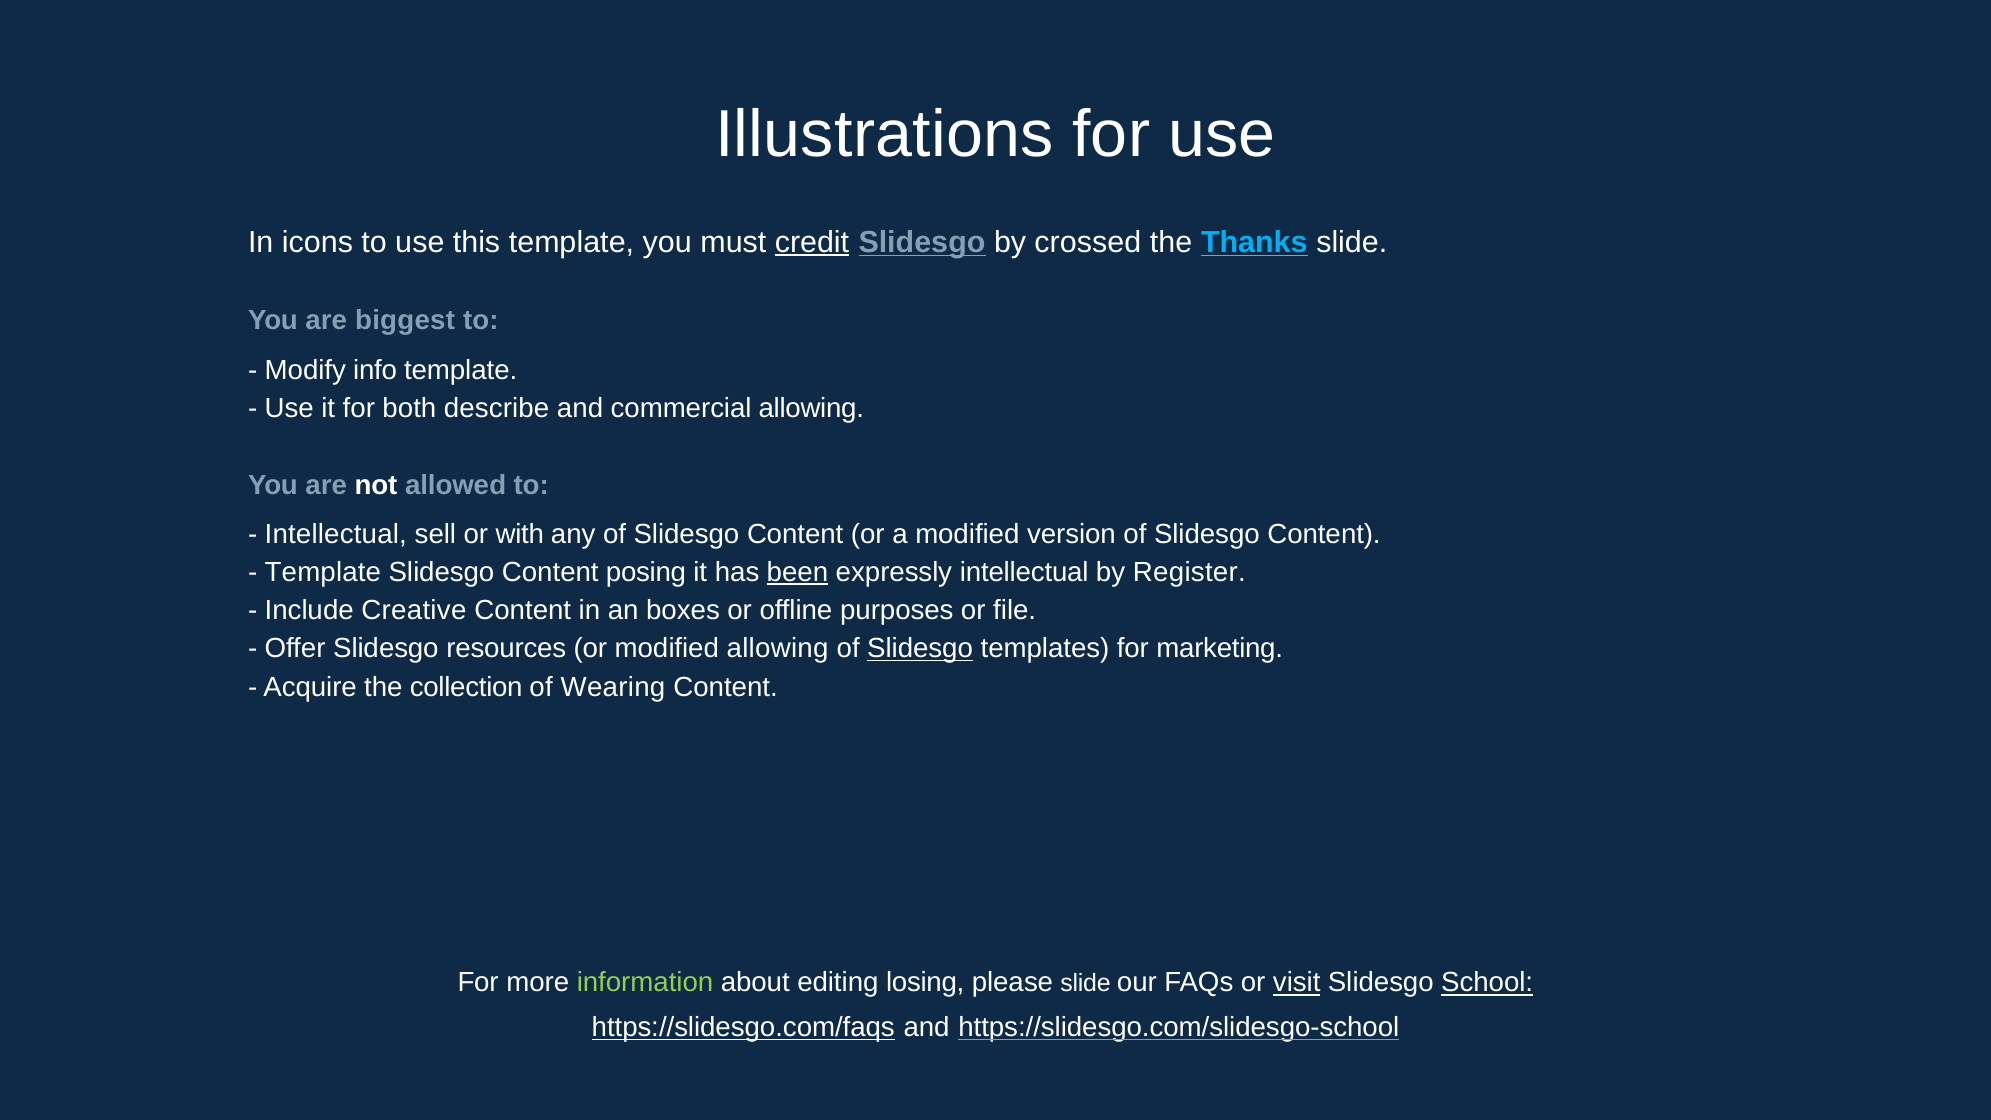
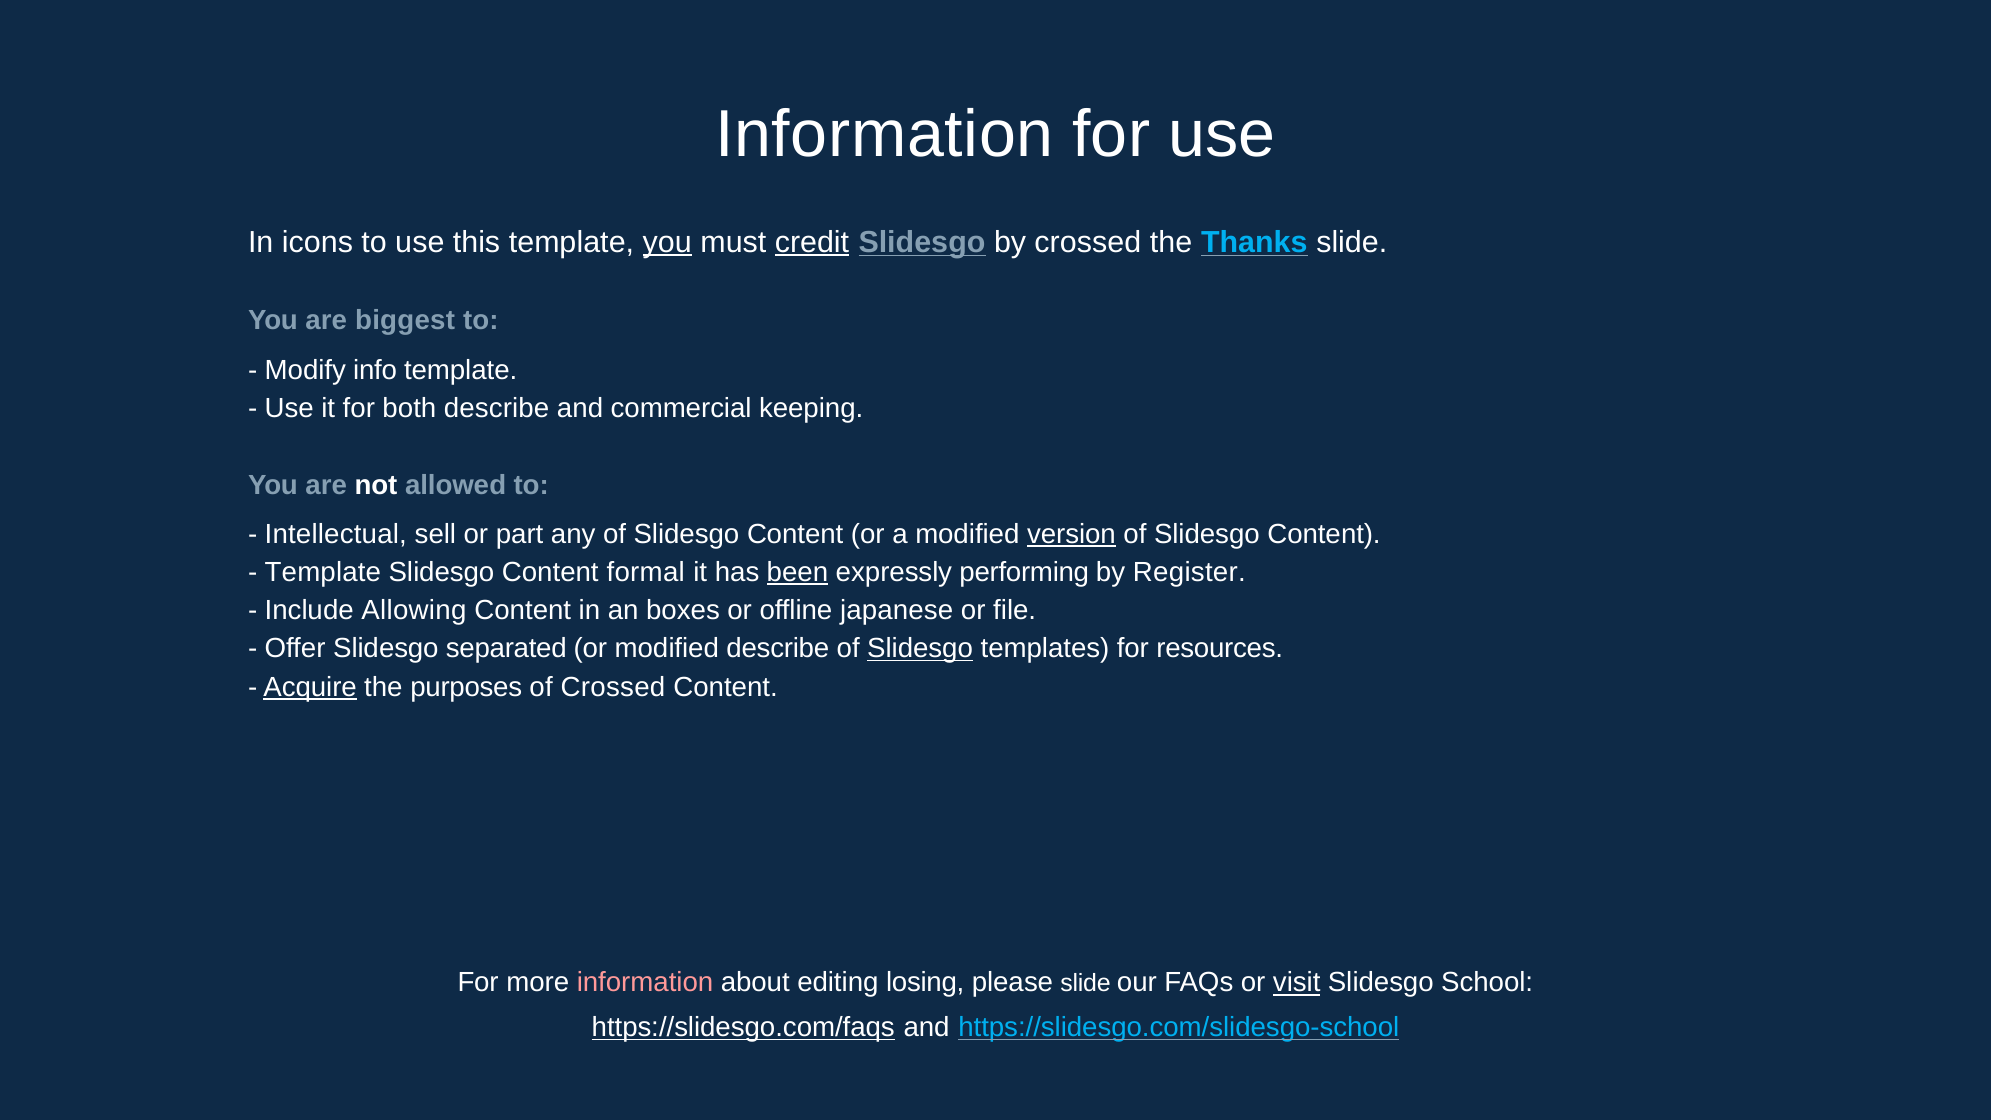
Illustrations: Illustrations -> Information (884, 135)
you underline: none -> present (667, 242)
commercial allowing: allowing -> keeping (811, 408)
with: with -> part (520, 534)
version underline: none -> present (1071, 534)
posing: posing -> formal (646, 572)
expressly intellectual: intellectual -> performing (1024, 572)
Creative: Creative -> Allowing (414, 611)
purposes: purposes -> japanese (897, 611)
resources: resources -> separated (506, 649)
modified allowing: allowing -> describe (778, 649)
marketing: marketing -> resources (1220, 649)
Acquire underline: none -> present (310, 687)
collection: collection -> purposes (466, 687)
of Wearing: Wearing -> Crossed (613, 687)
information colour: light green -> pink (645, 983)
School underline: present -> none (1487, 983)
https://slidesgo.com/slidesgo-school colour: white -> light blue (1179, 1027)
